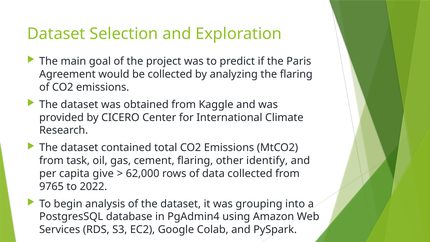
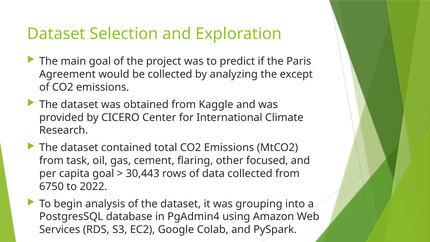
the flaring: flaring -> except (296, 74)
identify: identify -> focused (267, 161)
capita give: give -> goal (103, 173)
62,000: 62,000 -> 30,443 (143, 173)
9765: 9765 -> 6750 (51, 186)
